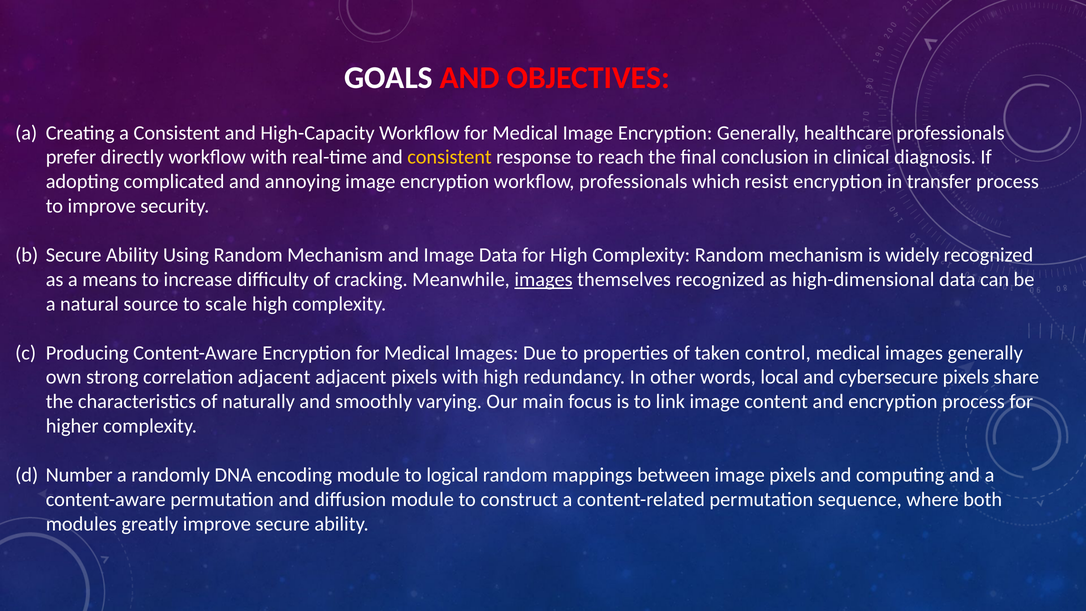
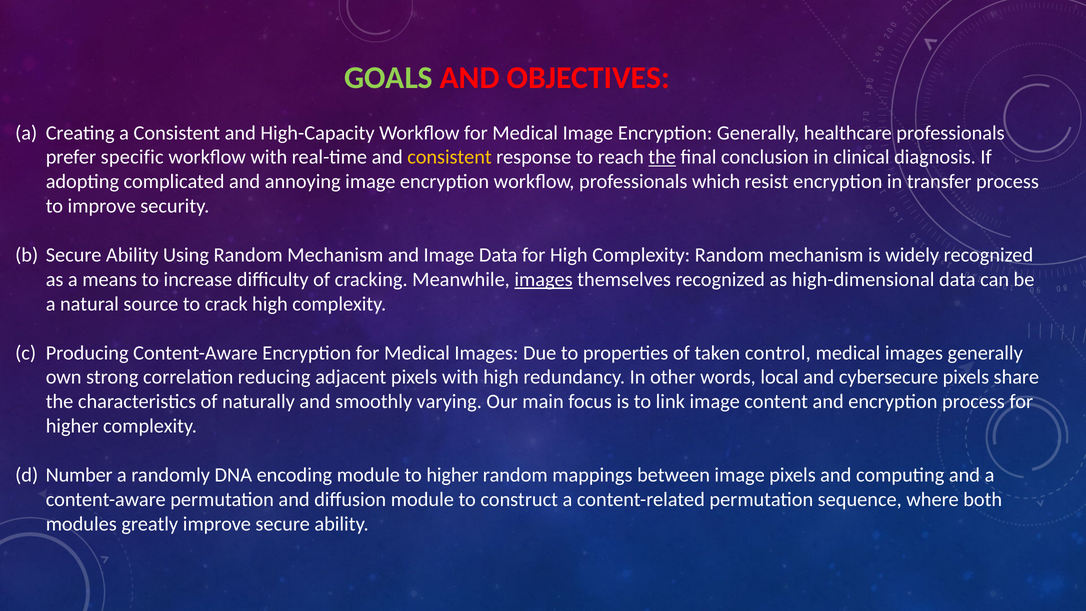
GOALS colour: white -> light green (388, 78)
directly: directly -> specific (132, 157)
the underline: none -> present (662, 157)
scale: scale -> crack (226, 304)
correlation adjacent: adjacent -> reducing (274, 377)
to logical: logical -> higher (452, 475)
